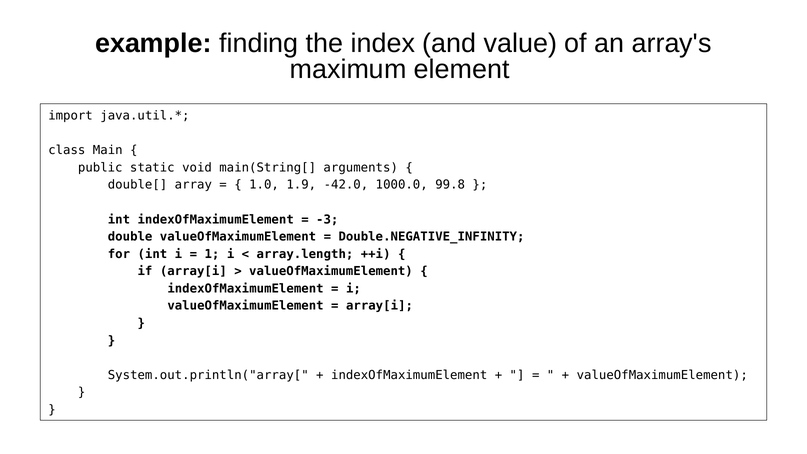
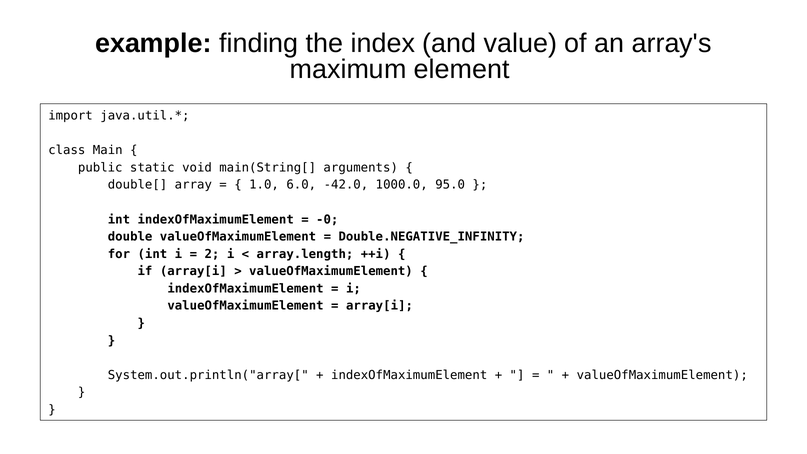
1.9: 1.9 -> 6.0 (301, 185)
99.8: 99.8 -> 95.0 (450, 185)
-3: -3 -> -0 (327, 219)
1: 1 -> 2 (212, 254)
